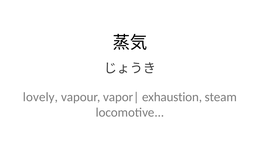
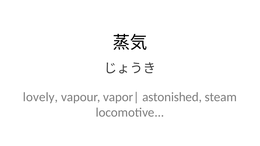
exhaustion: exhaustion -> astonished (172, 97)
